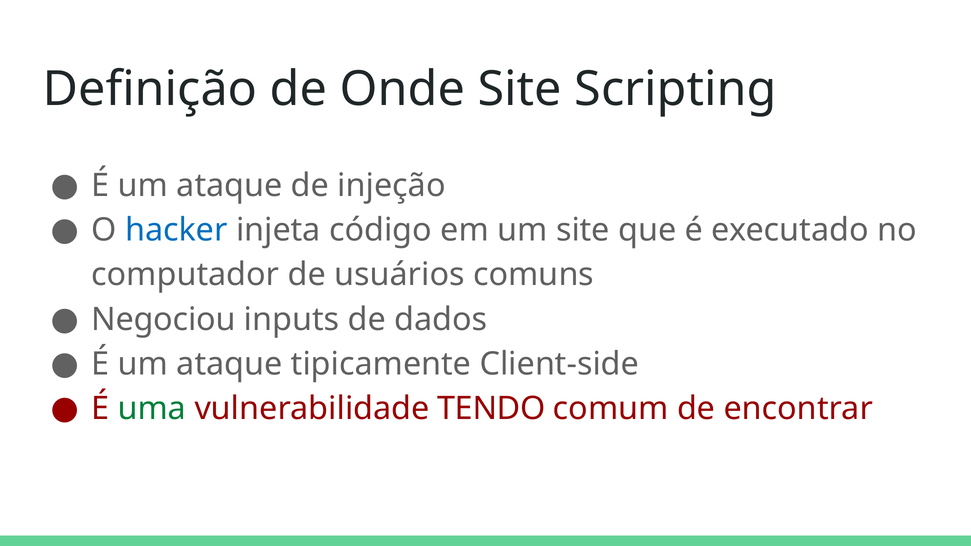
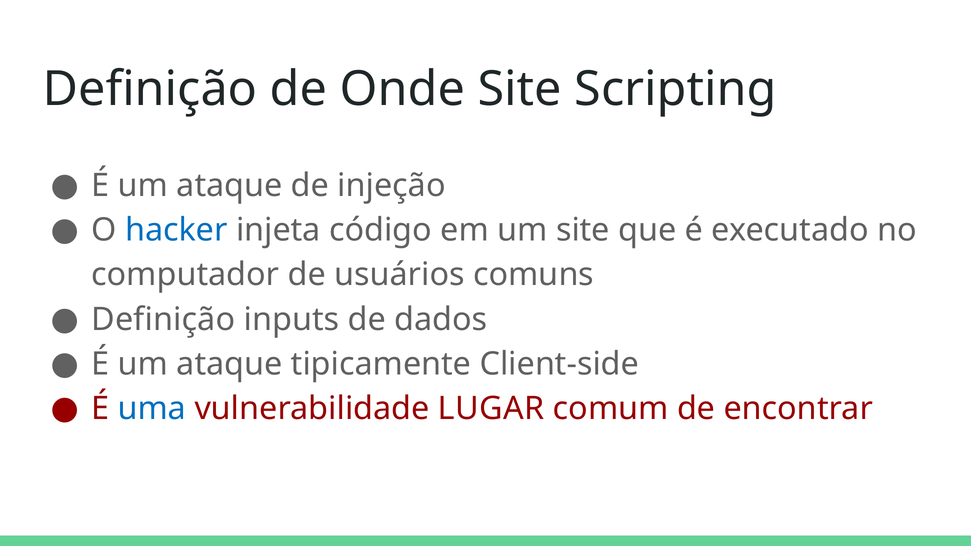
Negociou: Negociou -> Definição (163, 319)
uma colour: green -> blue (152, 409)
TENDO: TENDO -> LUGAR (491, 409)
